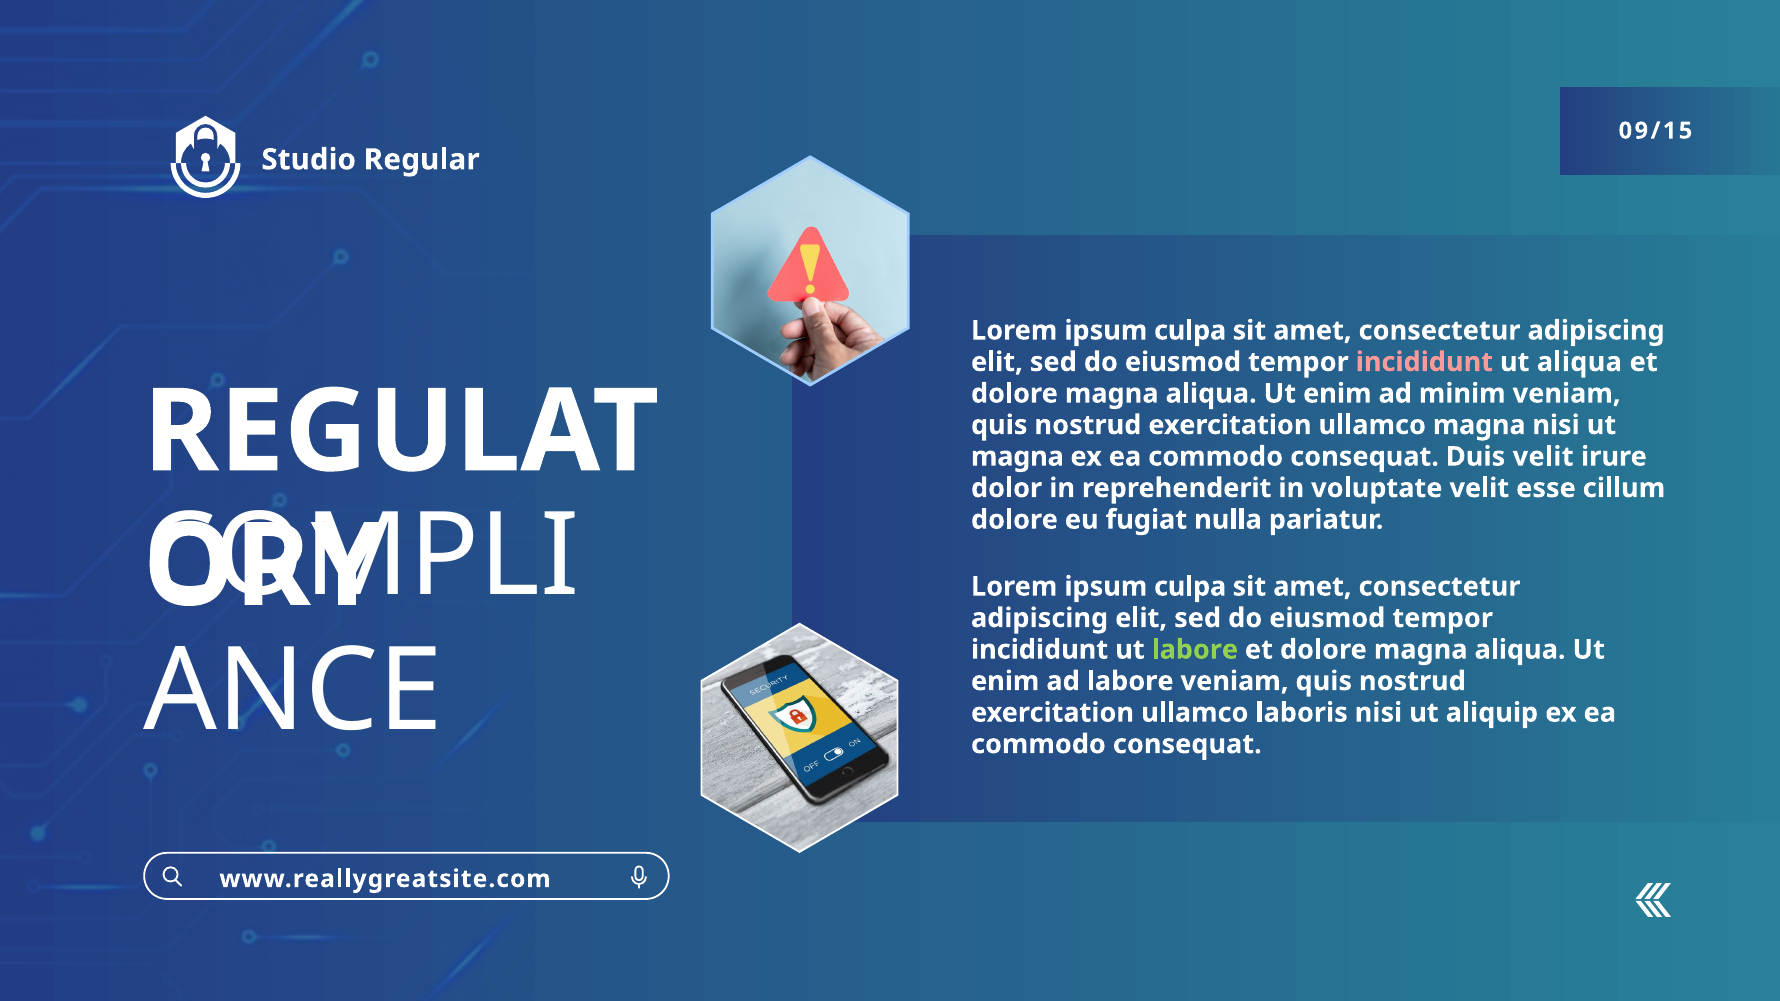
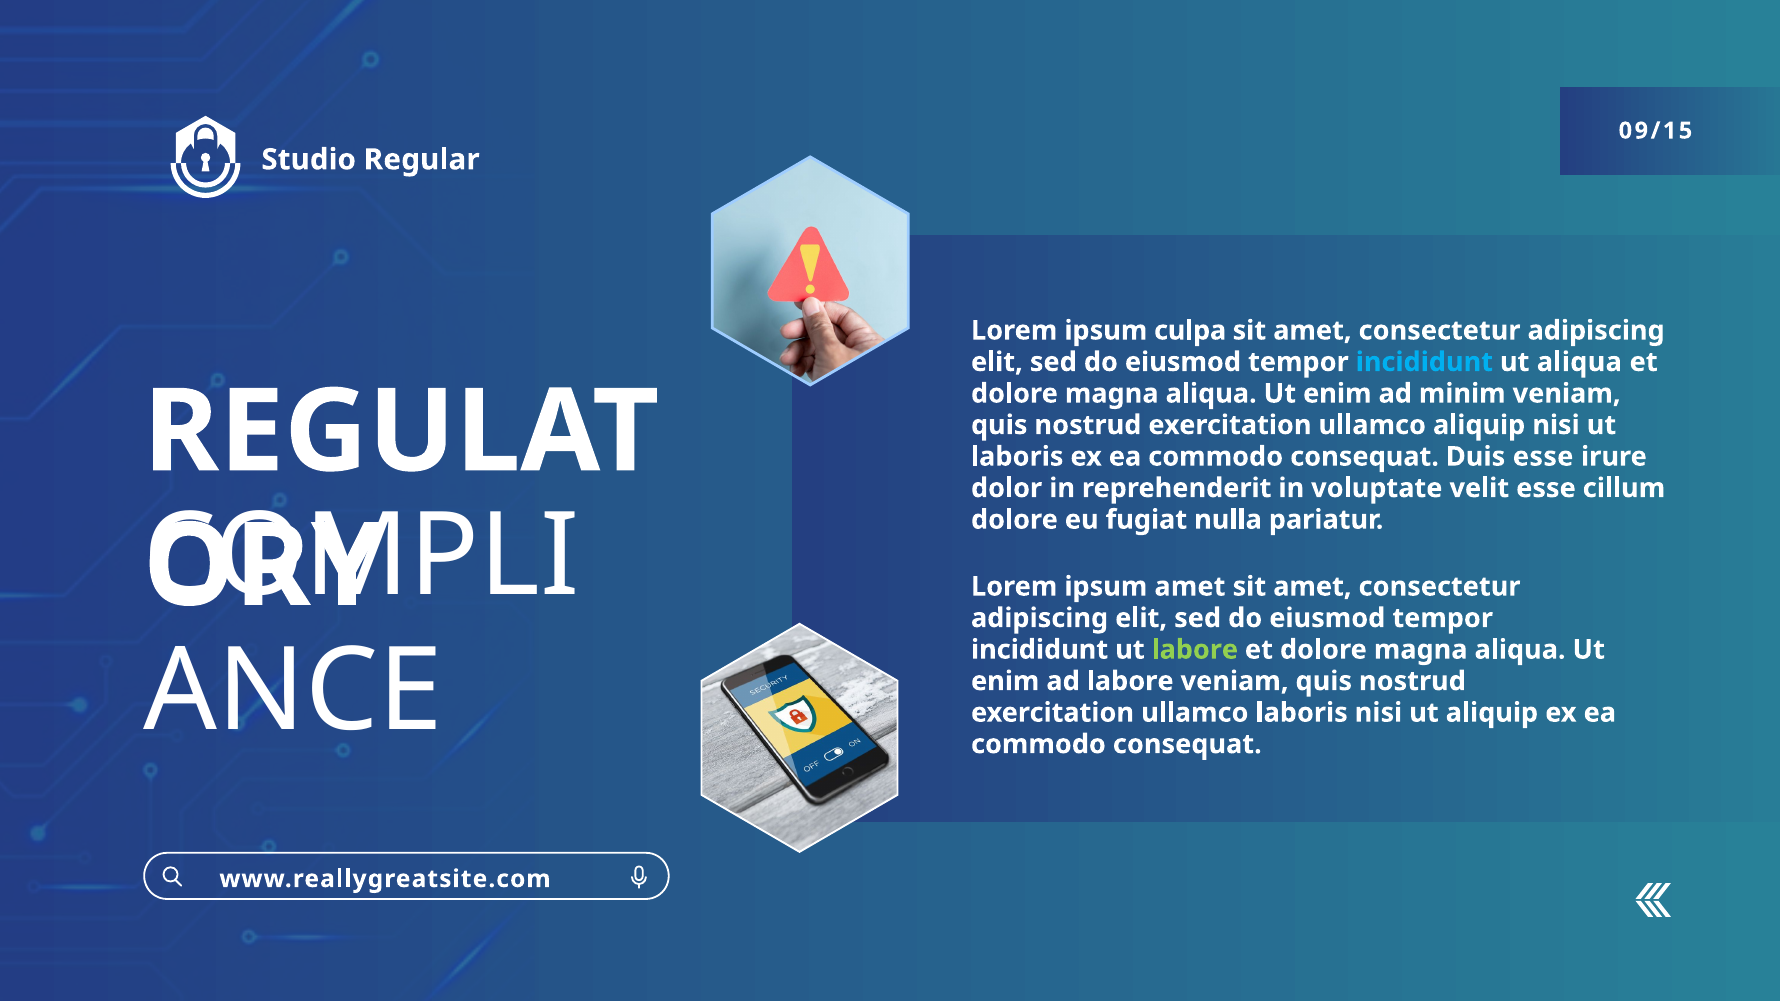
incididunt colour: pink -> light blue (1424, 362)
ullamco magna: magna -> aliquip (1479, 425)
magna: magna -> laboris (1017, 457)
Duis velit: velit -> esse (1543, 457)
culpa: culpa -> amet (1190, 587)
